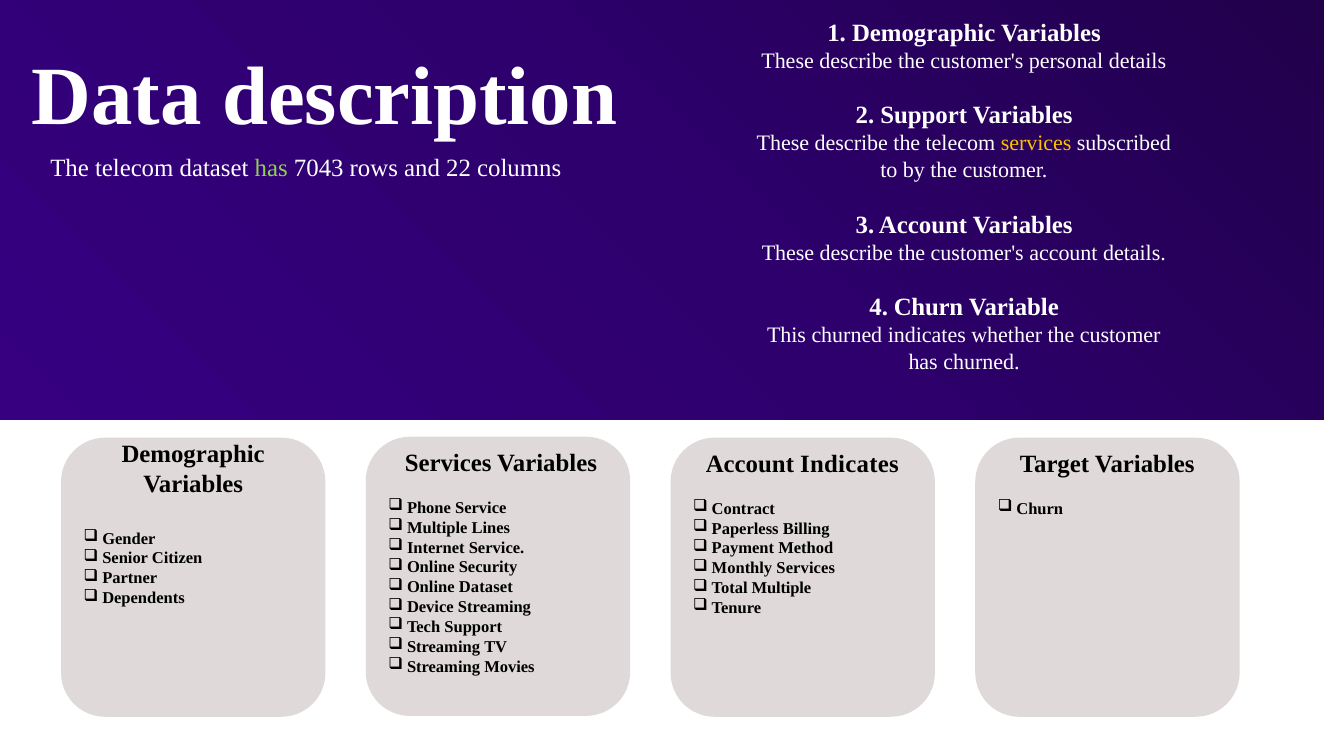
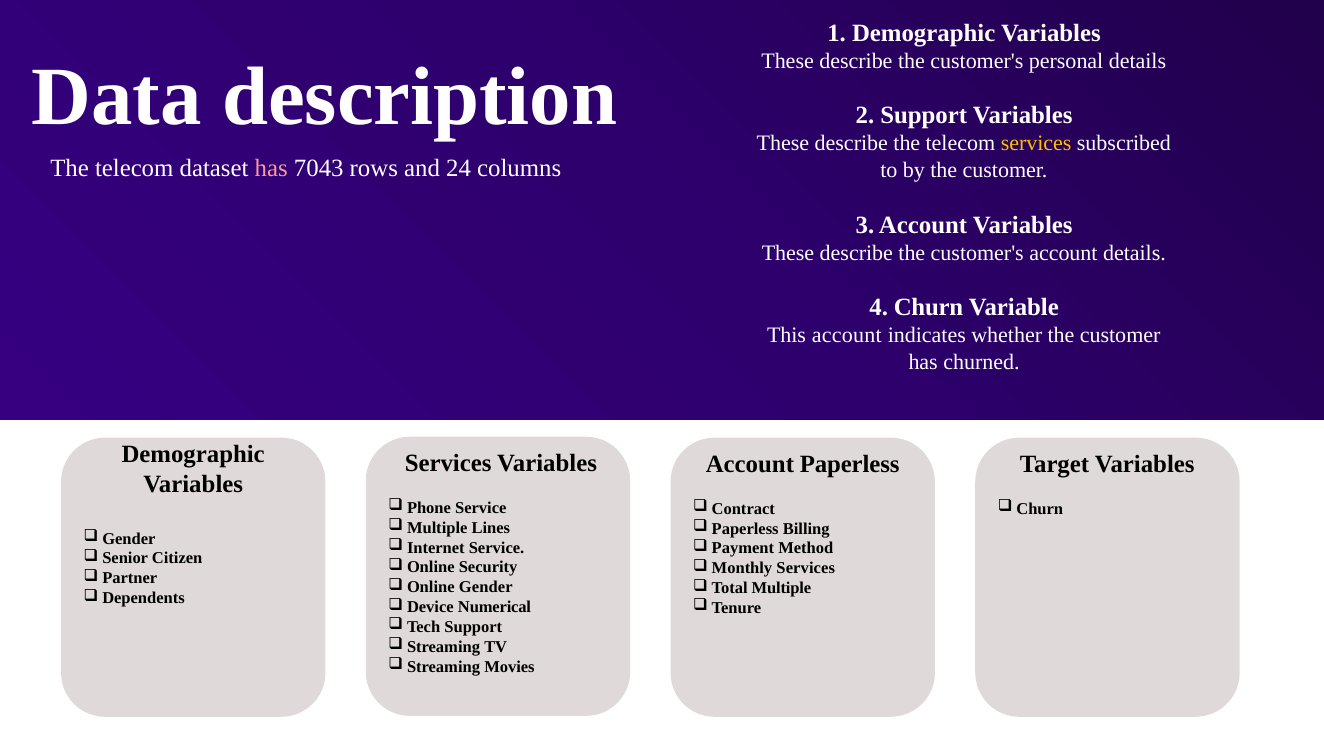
has colour: light green -> pink (271, 168)
22: 22 -> 24 (459, 168)
This churned: churned -> account (847, 335)
Account Indicates: Indicates -> Paperless (850, 465)
Dataset: Dataset -> Gender (486, 587)
Streaming: Streaming -> Numerical (495, 607)
